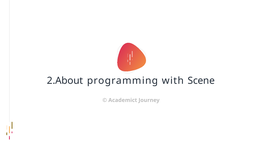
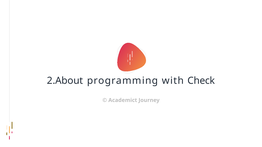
Scene: Scene -> Check (201, 81)
